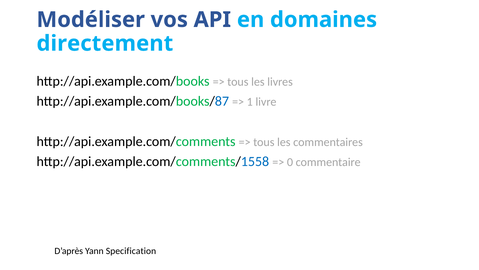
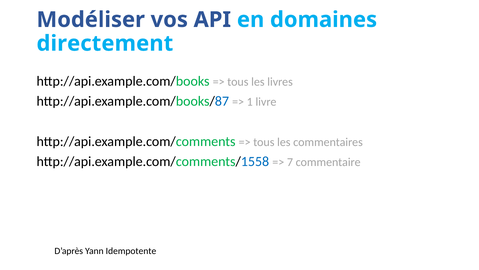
0: 0 -> 7 (290, 162)
Specification: Specification -> Idempotente (131, 250)
